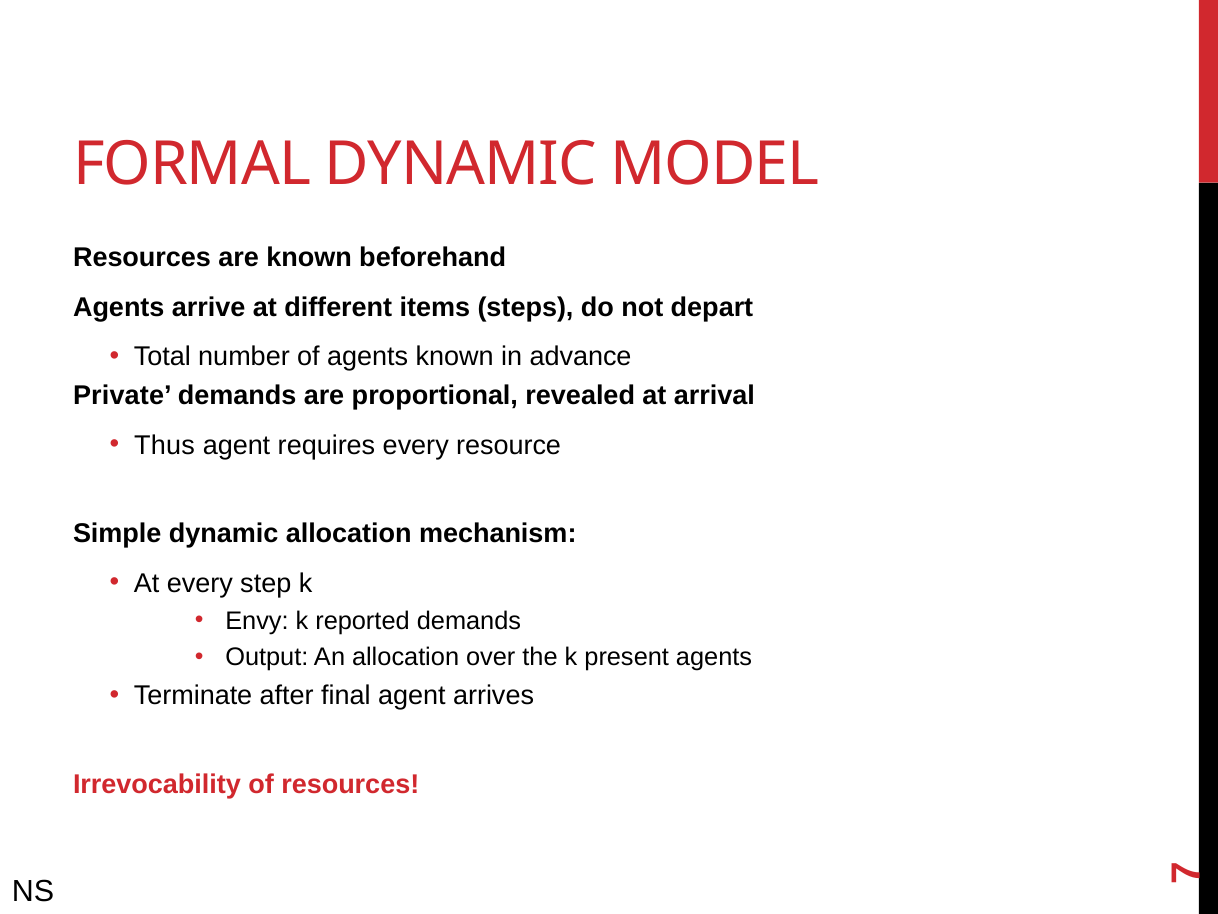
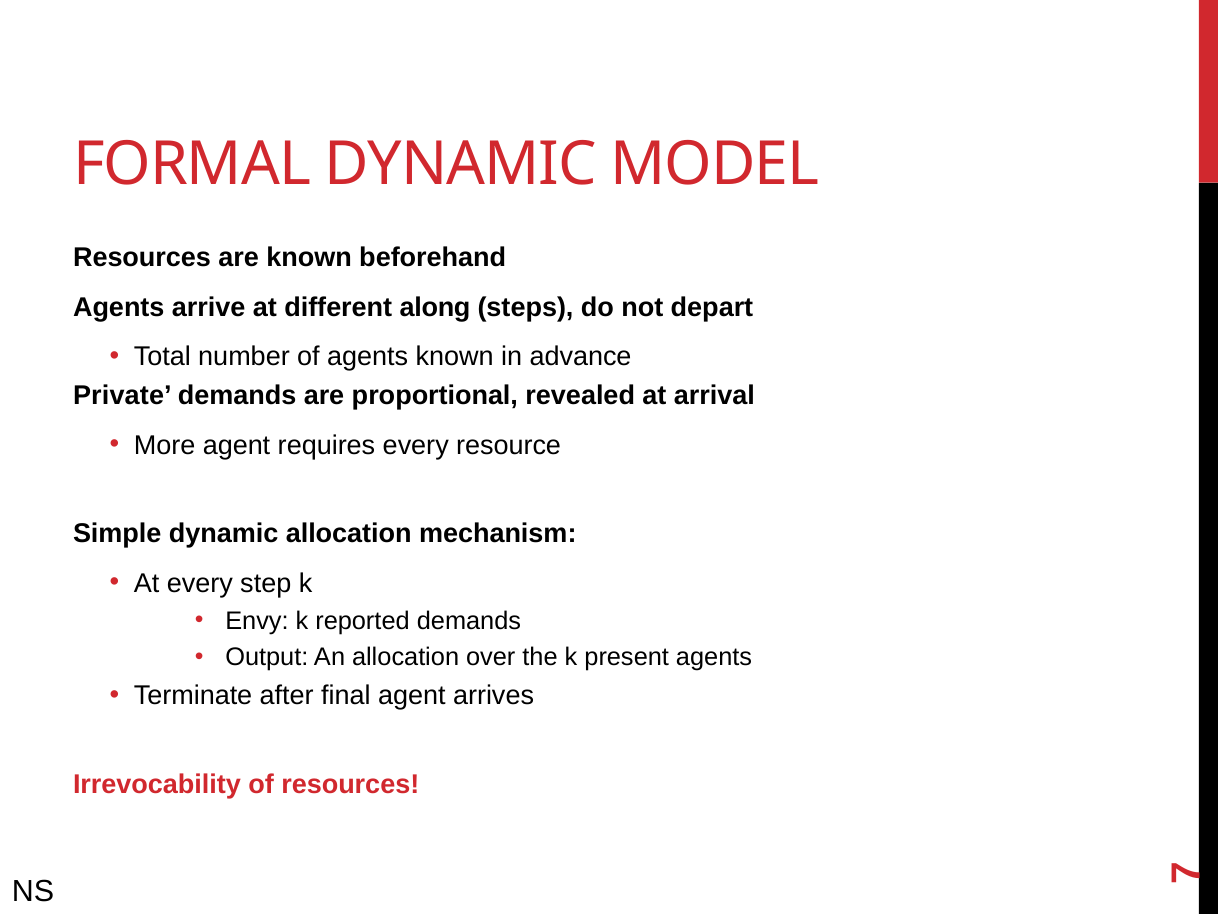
items: items -> along (435, 307)
Thus: Thus -> More (165, 445)
